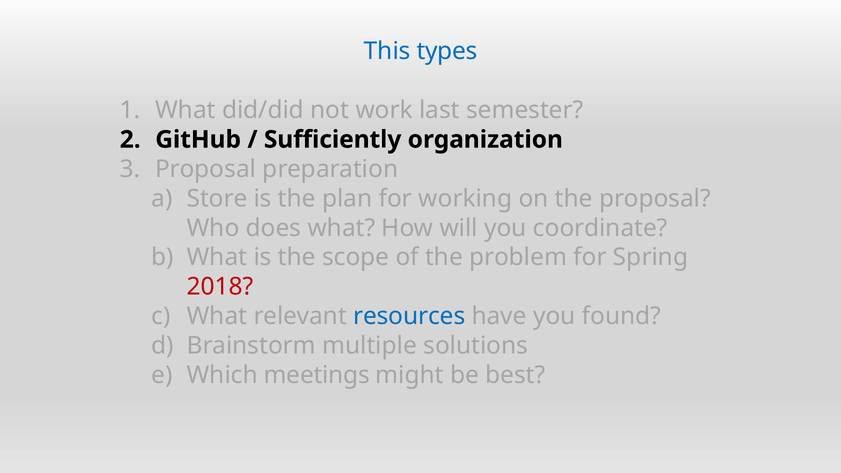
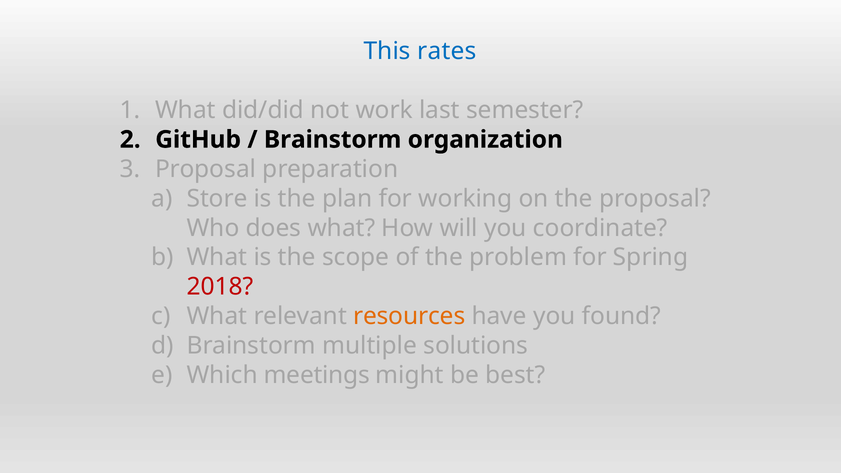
types: types -> rates (447, 51)
Sufficiently: Sufficiently -> Brainstorm (333, 140)
resources colour: blue -> orange (409, 316)
